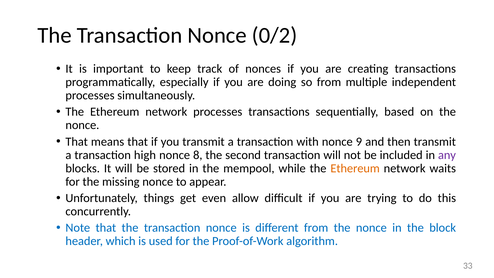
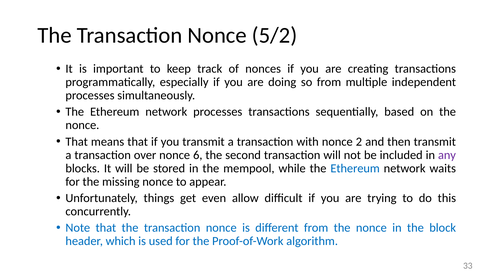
0/2: 0/2 -> 5/2 (275, 35)
9: 9 -> 2 (359, 142)
high: high -> over (145, 155)
8: 8 -> 6 (198, 155)
Ethereum colour: orange -> blue (355, 168)
